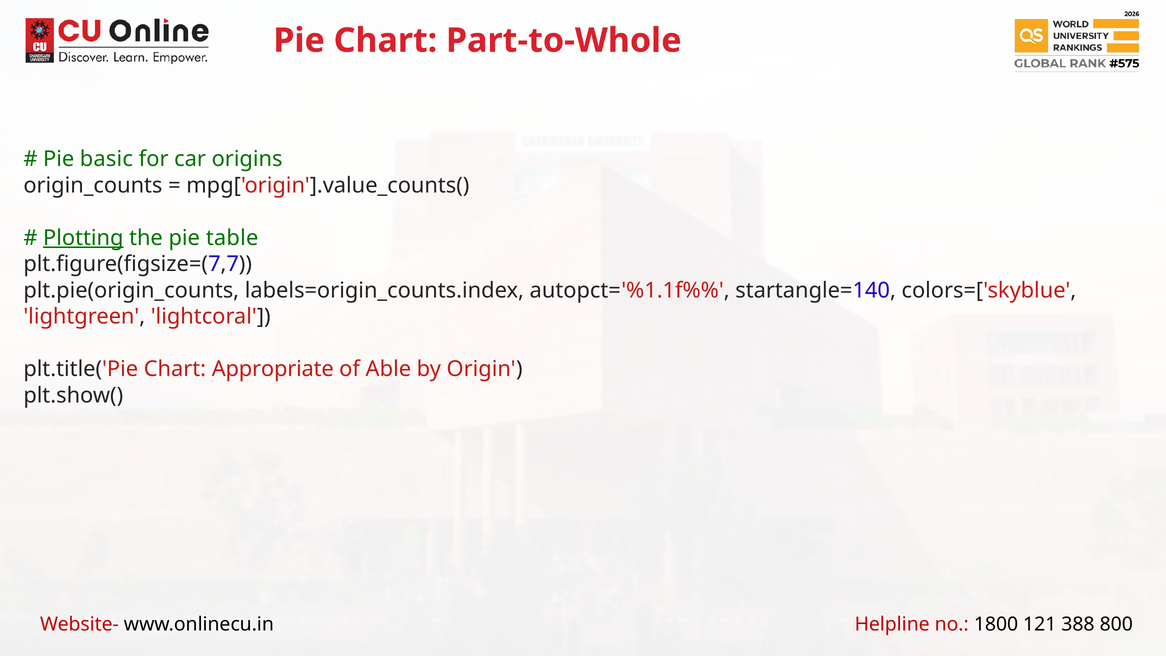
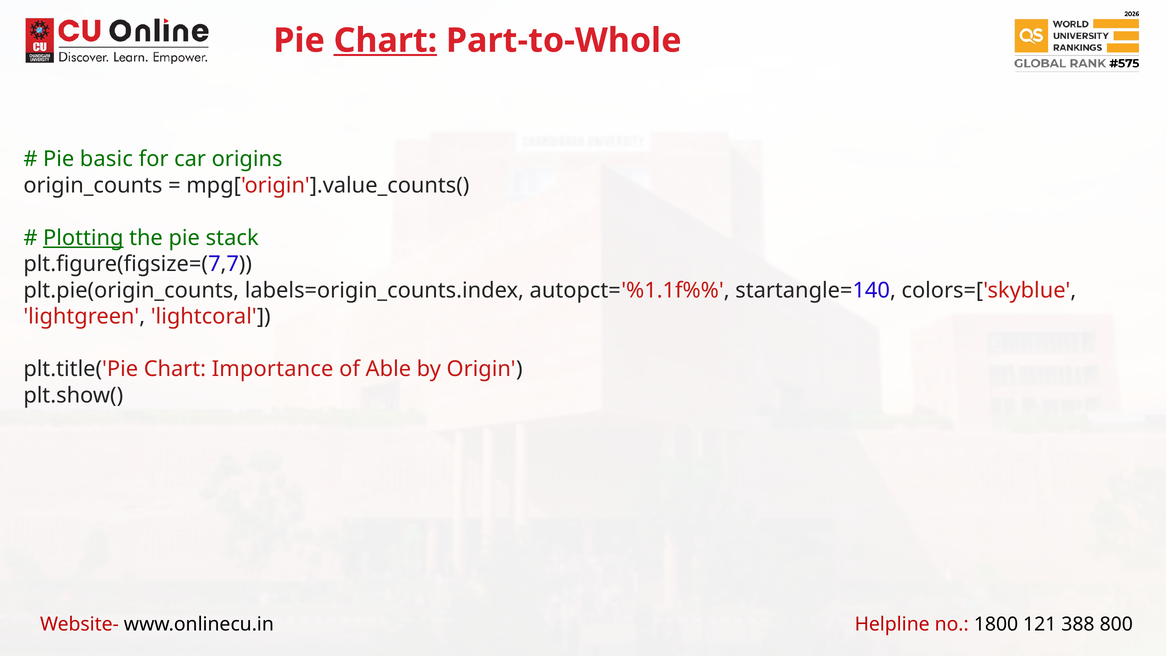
Chart underline: none -> present (385, 41)
table: table -> stack (232, 238)
Appropriate: Appropriate -> Importance (273, 369)
